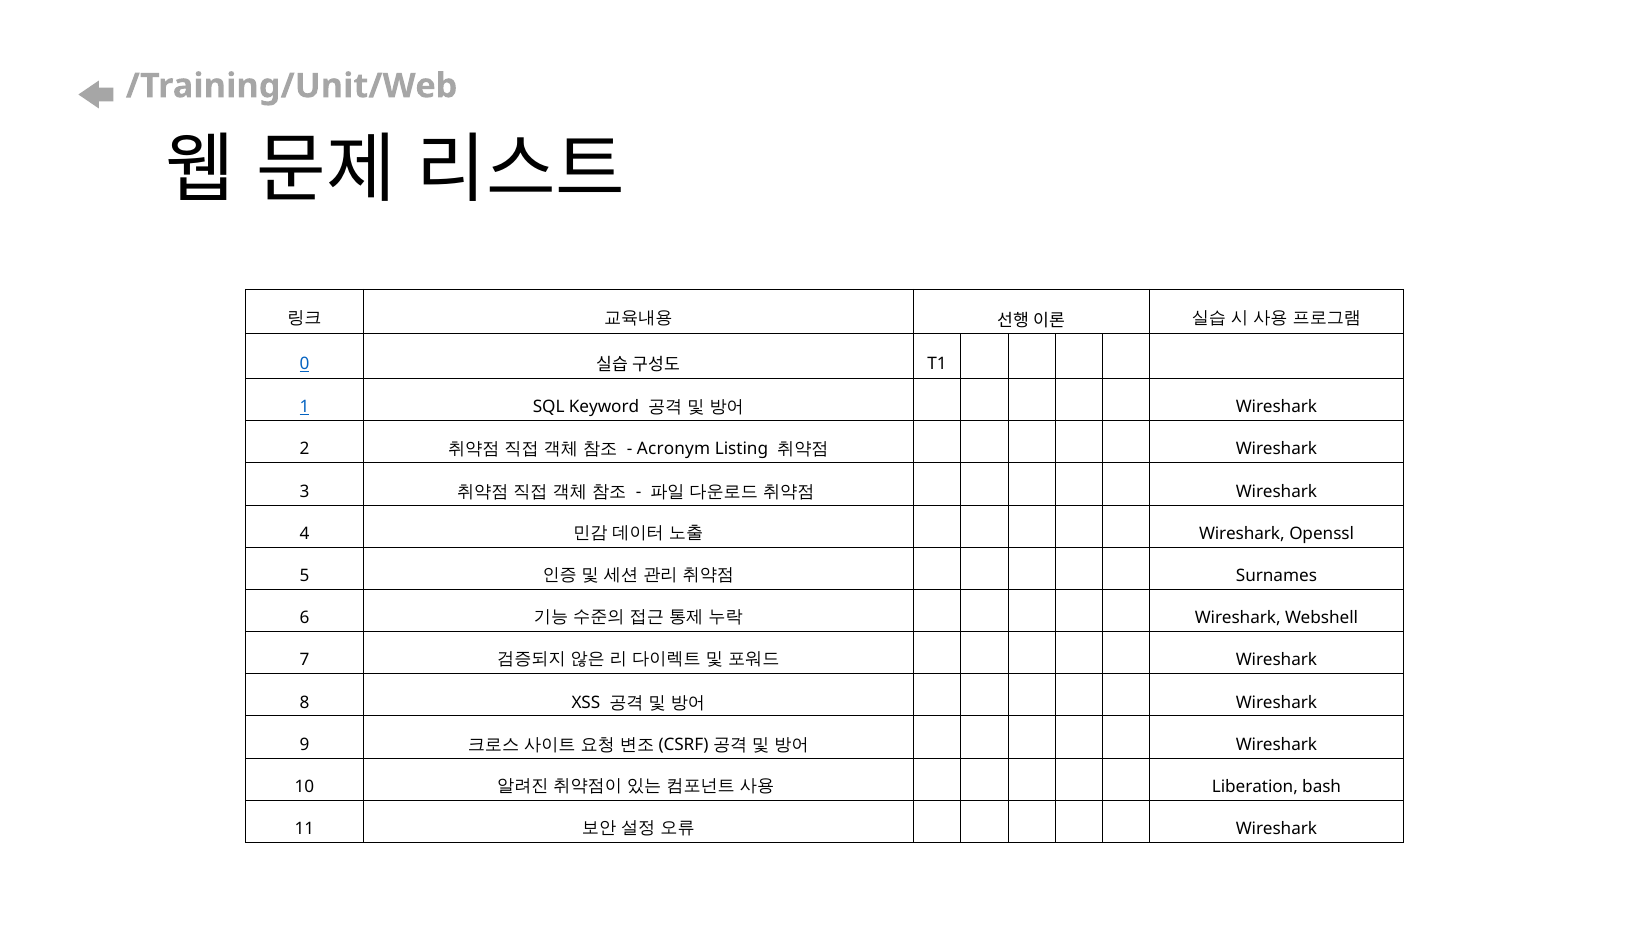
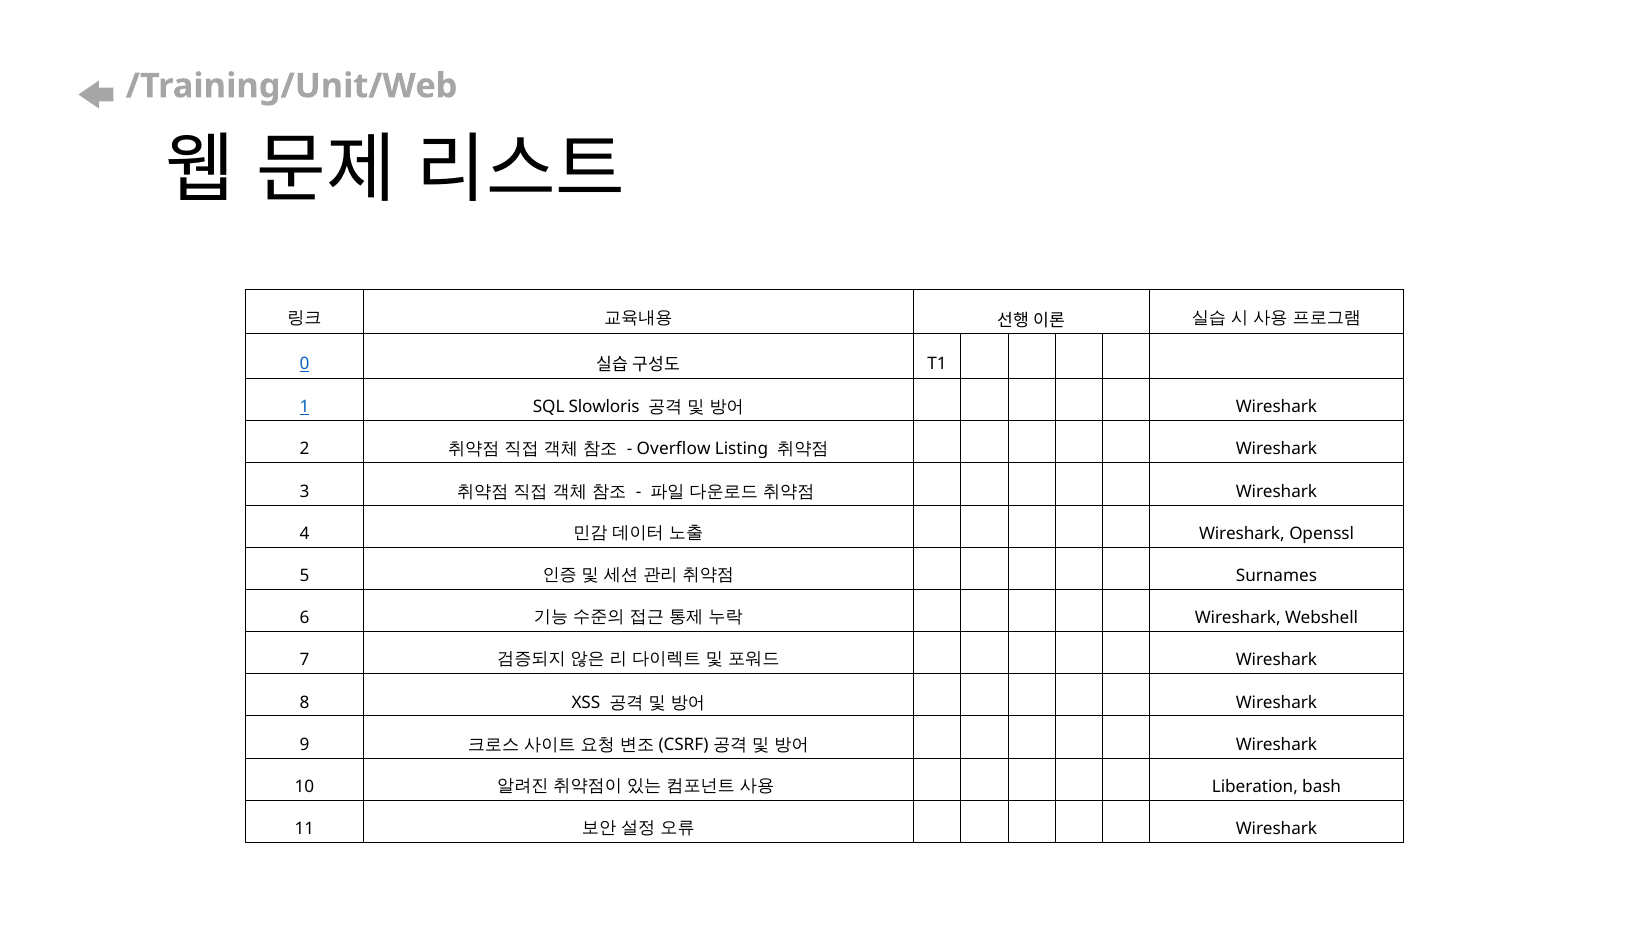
Keyword: Keyword -> Slowloris (604, 407)
Acronym: Acronym -> Overflow (674, 450)
